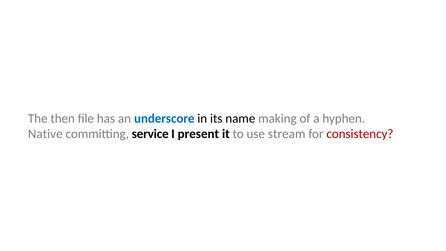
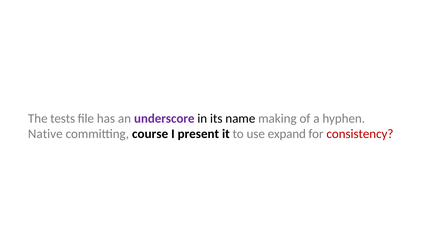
then: then -> tests (63, 118)
underscore colour: blue -> purple (164, 118)
service: service -> course (150, 134)
stream: stream -> expand (287, 134)
